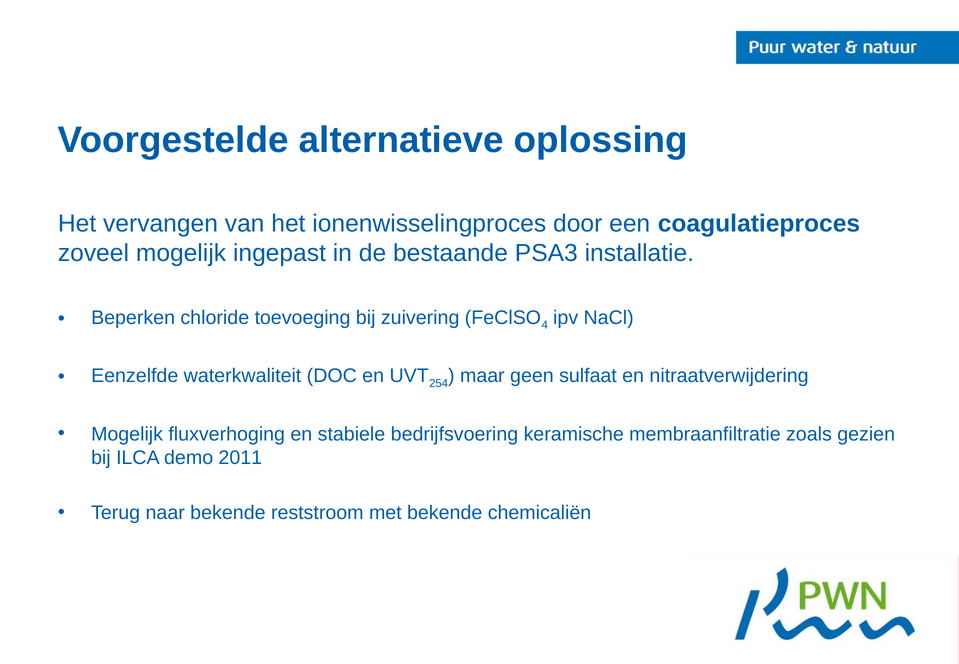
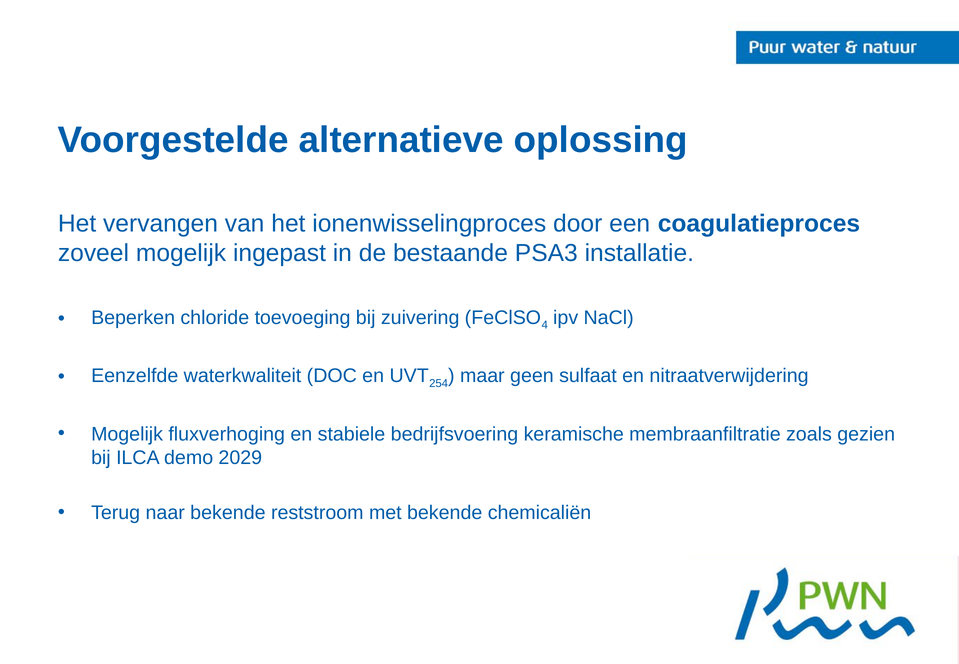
2011: 2011 -> 2029 (240, 458)
